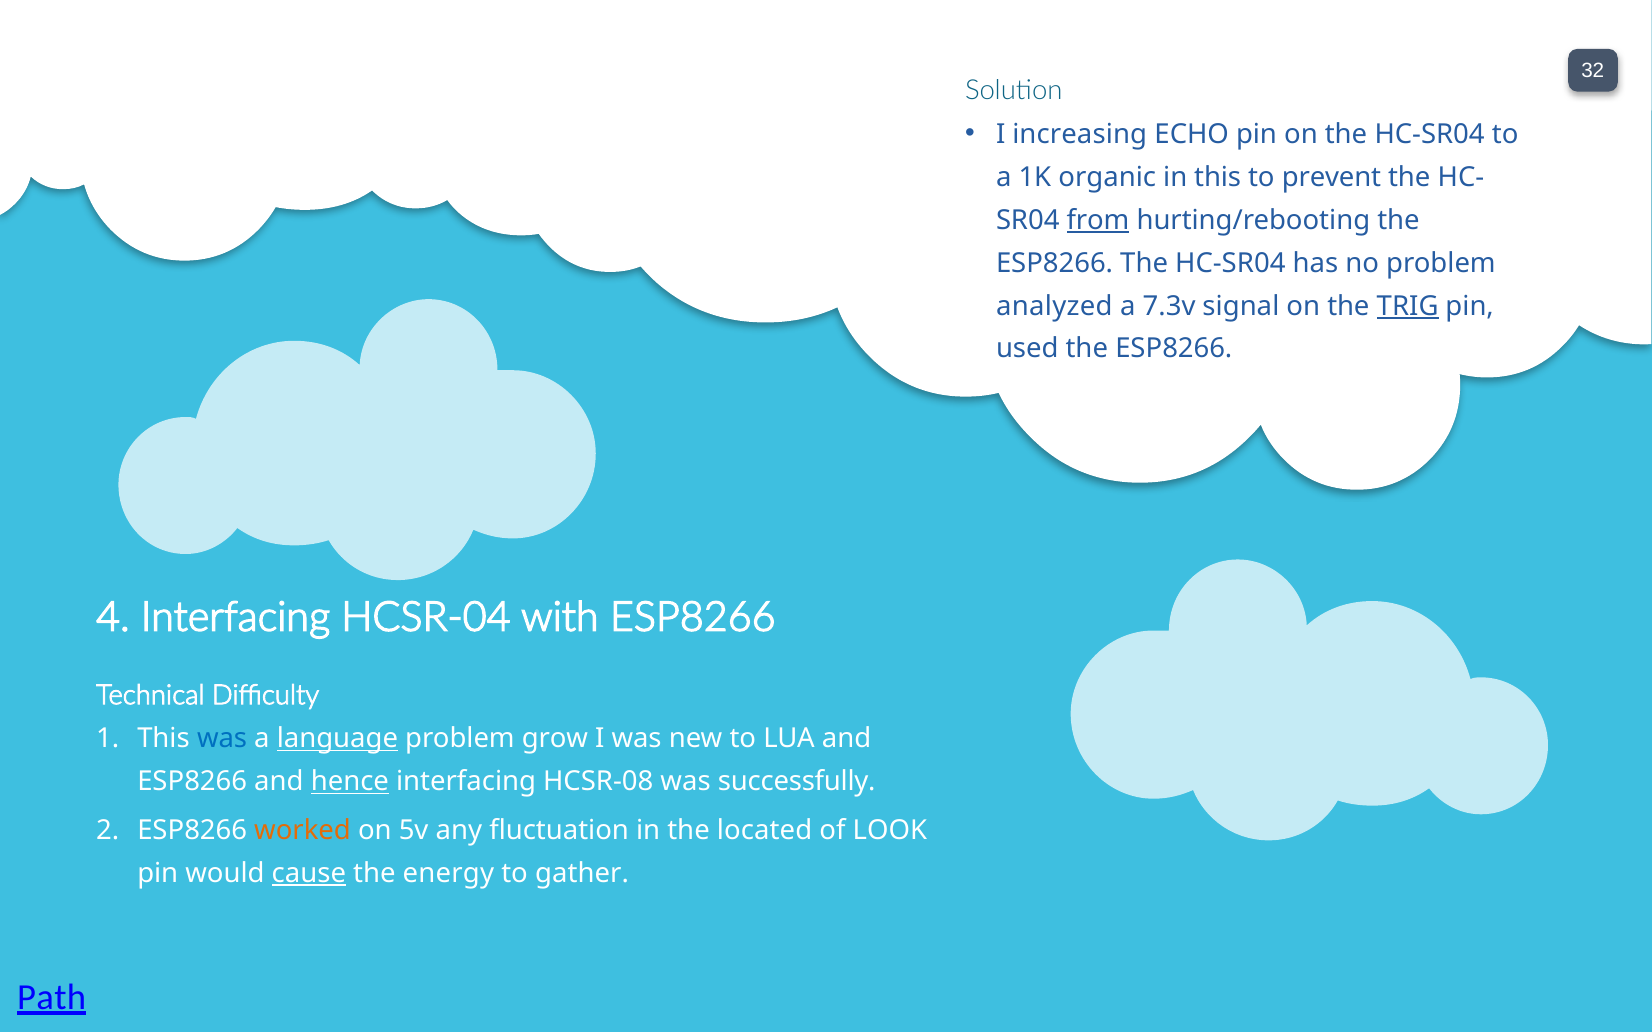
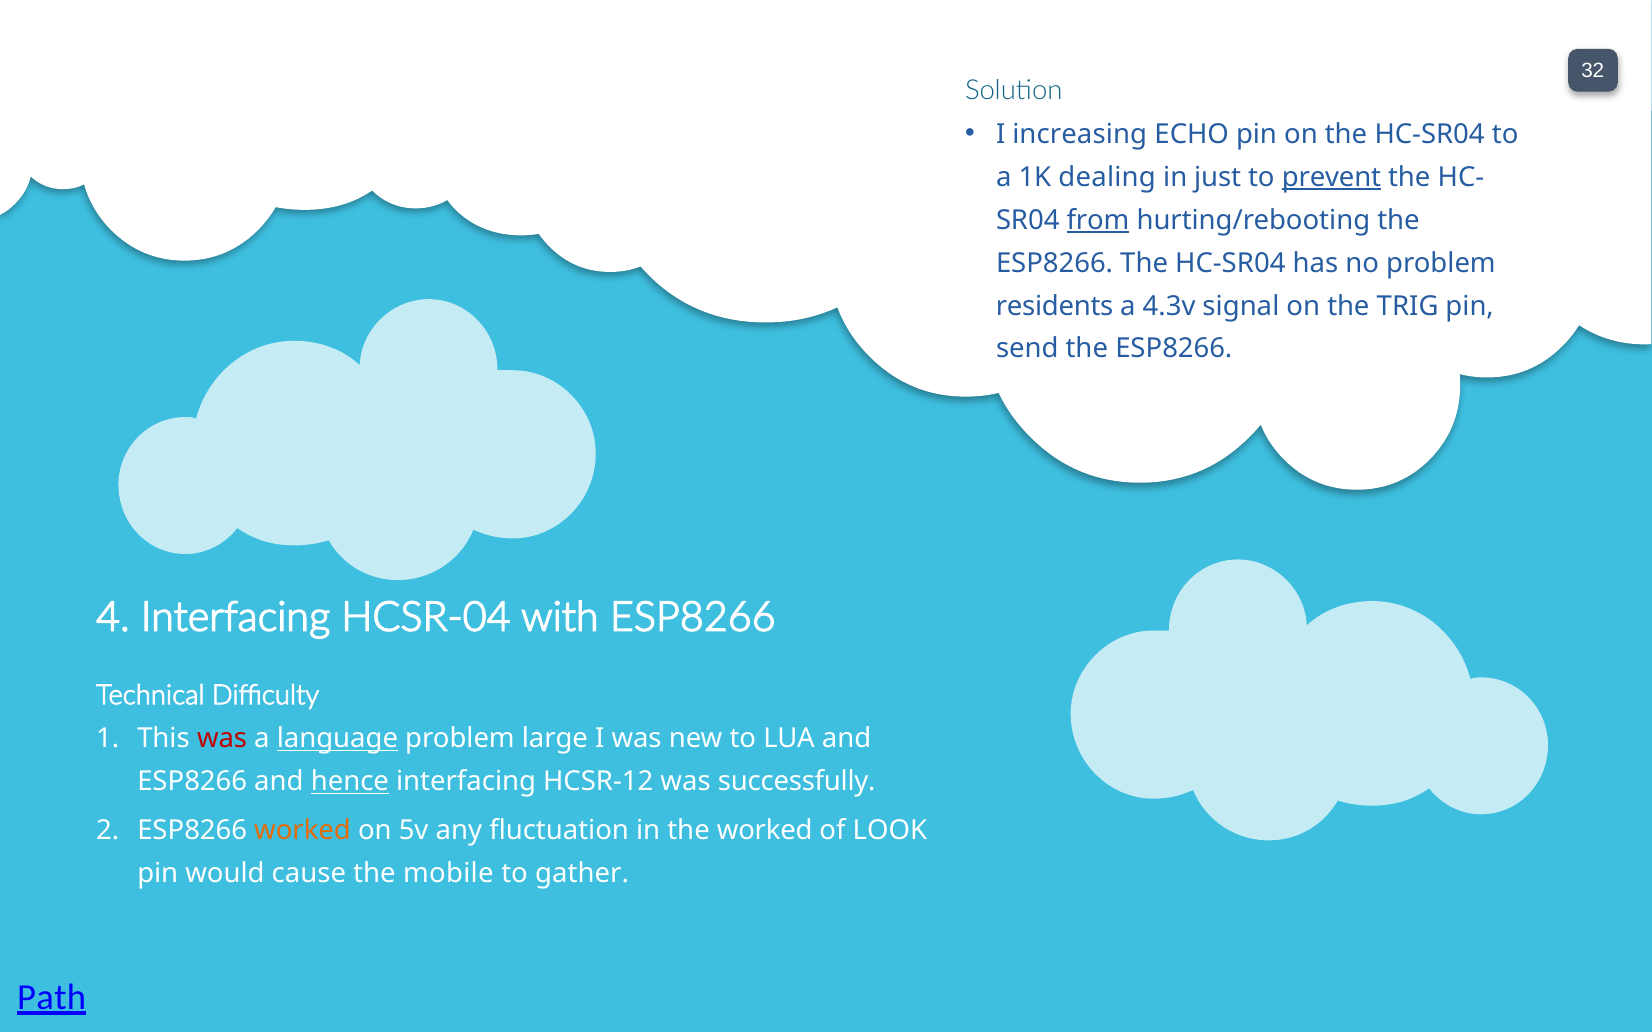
organic: organic -> dealing (1107, 177)
in this: this -> just (1218, 177)
prevent underline: none -> present (1331, 177)
analyzed: analyzed -> residents (1055, 306)
7.3v: 7.3v -> 4.3v (1169, 306)
TRIG underline: present -> none (1408, 306)
used: used -> send (1027, 349)
was colour: blue -> red (222, 739)
grow: grow -> large (555, 739)
HCSR-08: HCSR-08 -> HCSR-12 (598, 782)
the located: located -> worked (765, 830)
cause underline: present -> none (309, 873)
energy: energy -> mobile (448, 873)
